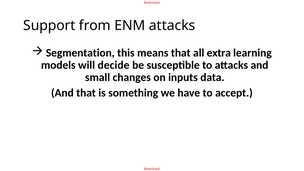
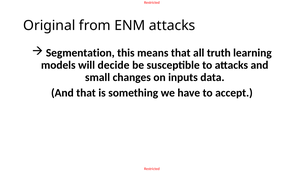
Support: Support -> Original (49, 26)
extra: extra -> truth (219, 53)
